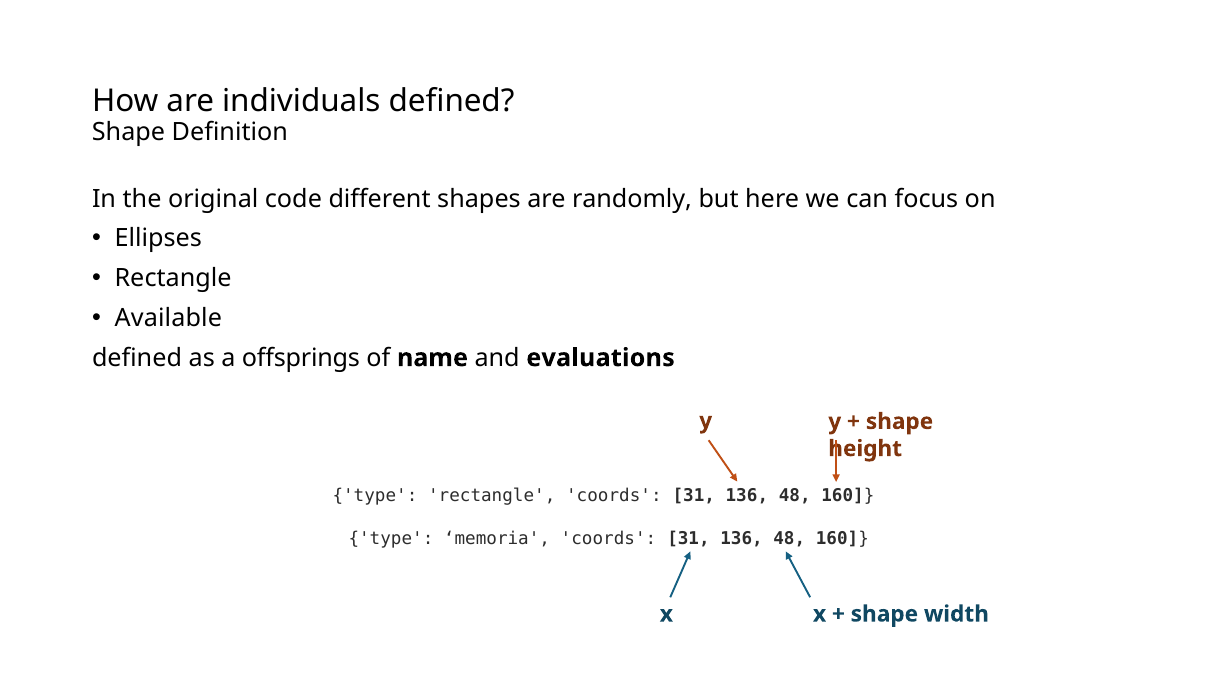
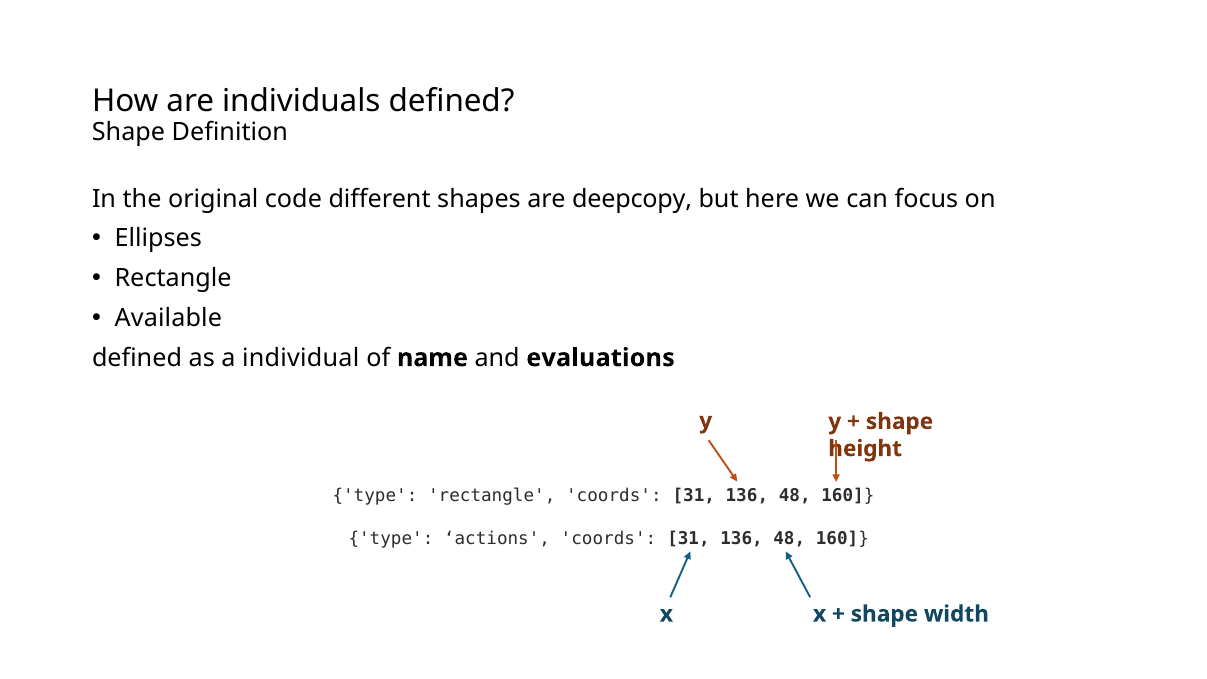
randomly: randomly -> deepcopy (632, 199)
offsprings: offsprings -> individual (301, 358)
memoria: memoria -> actions (497, 538)
